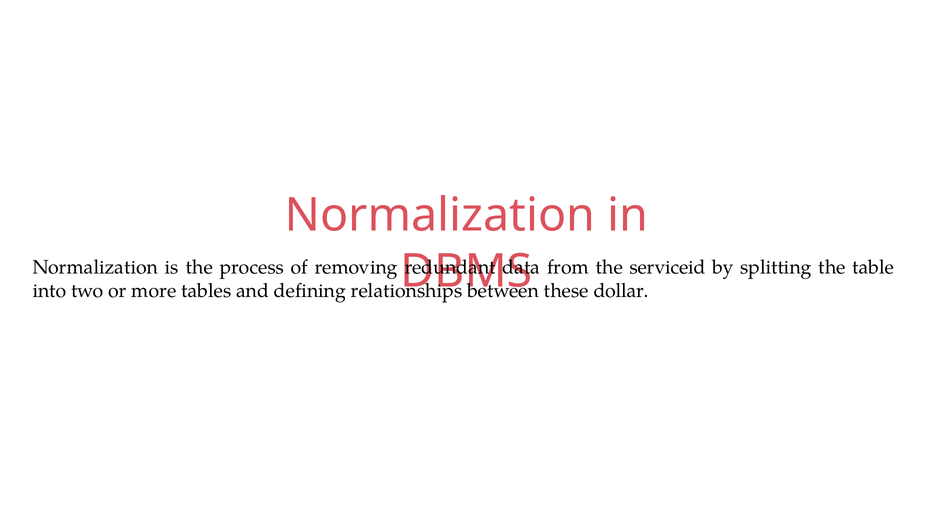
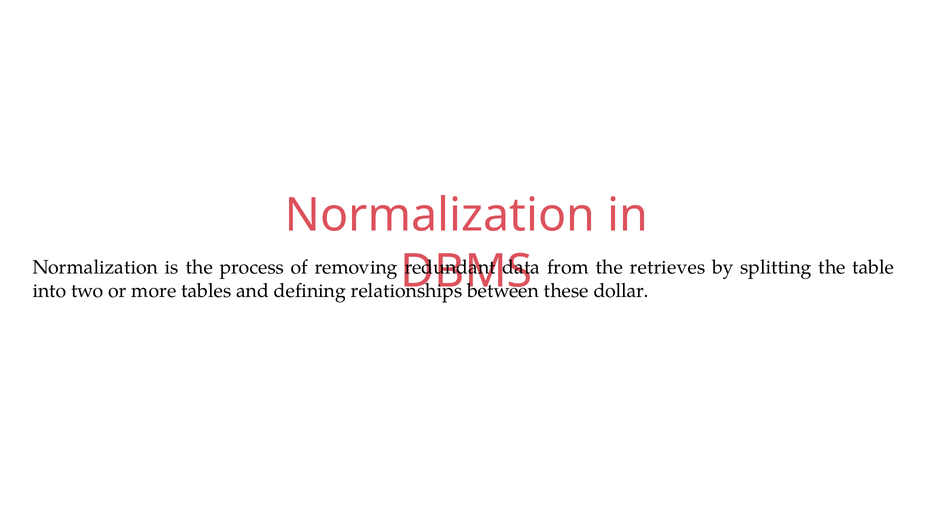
serviceid: serviceid -> retrieves (668, 267)
